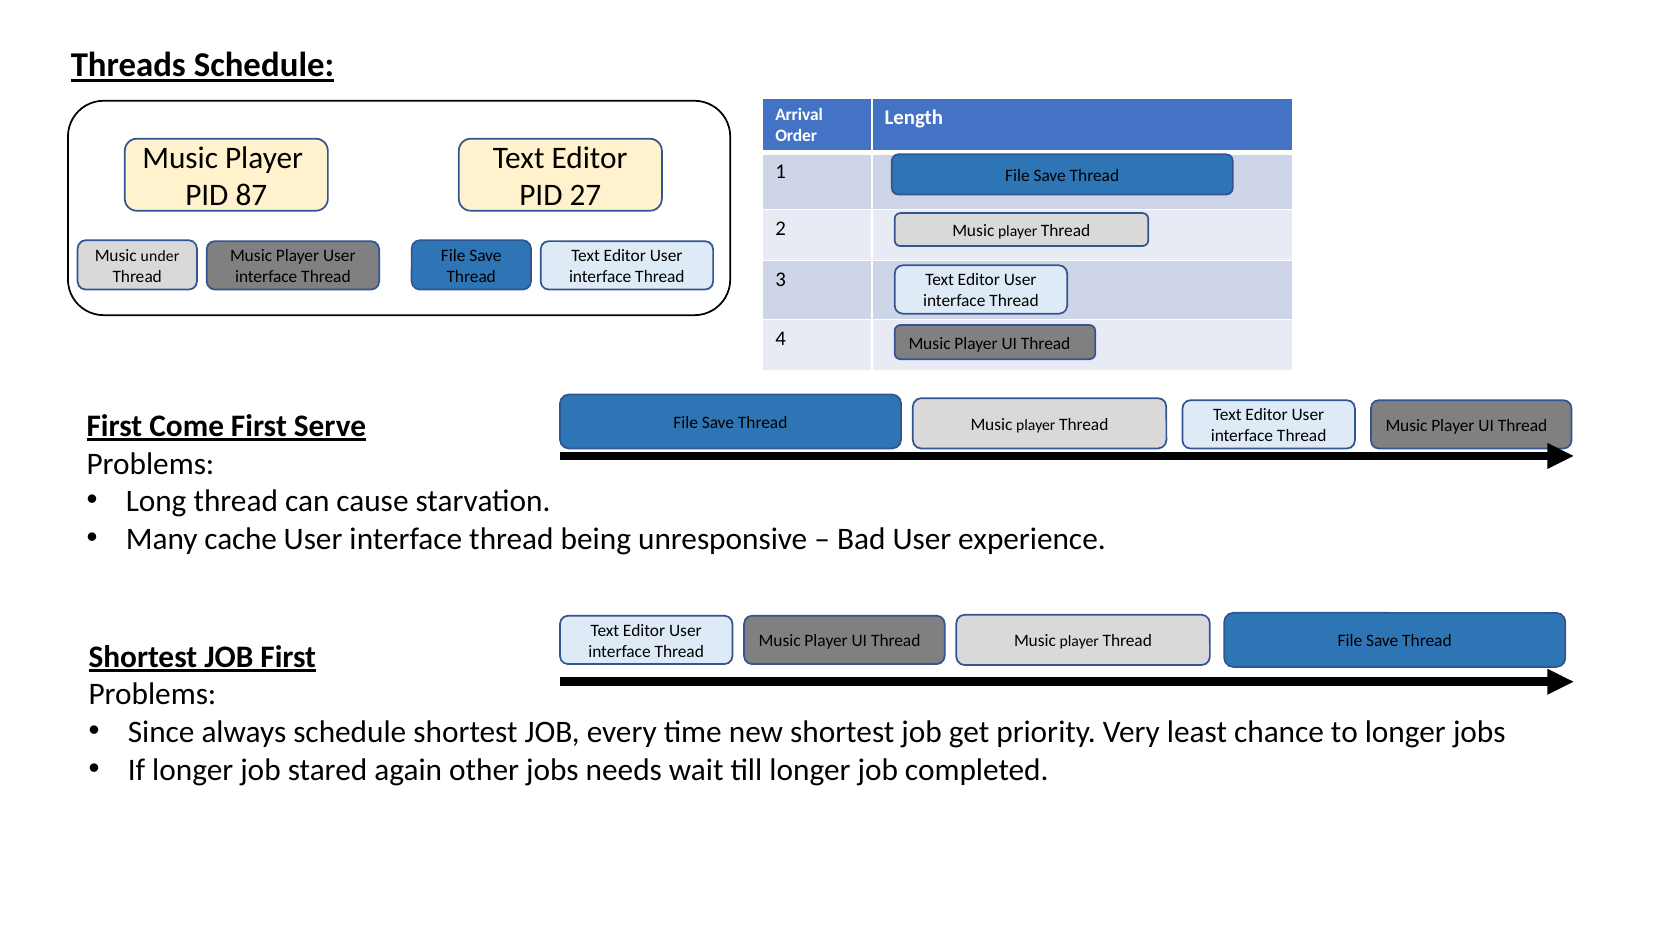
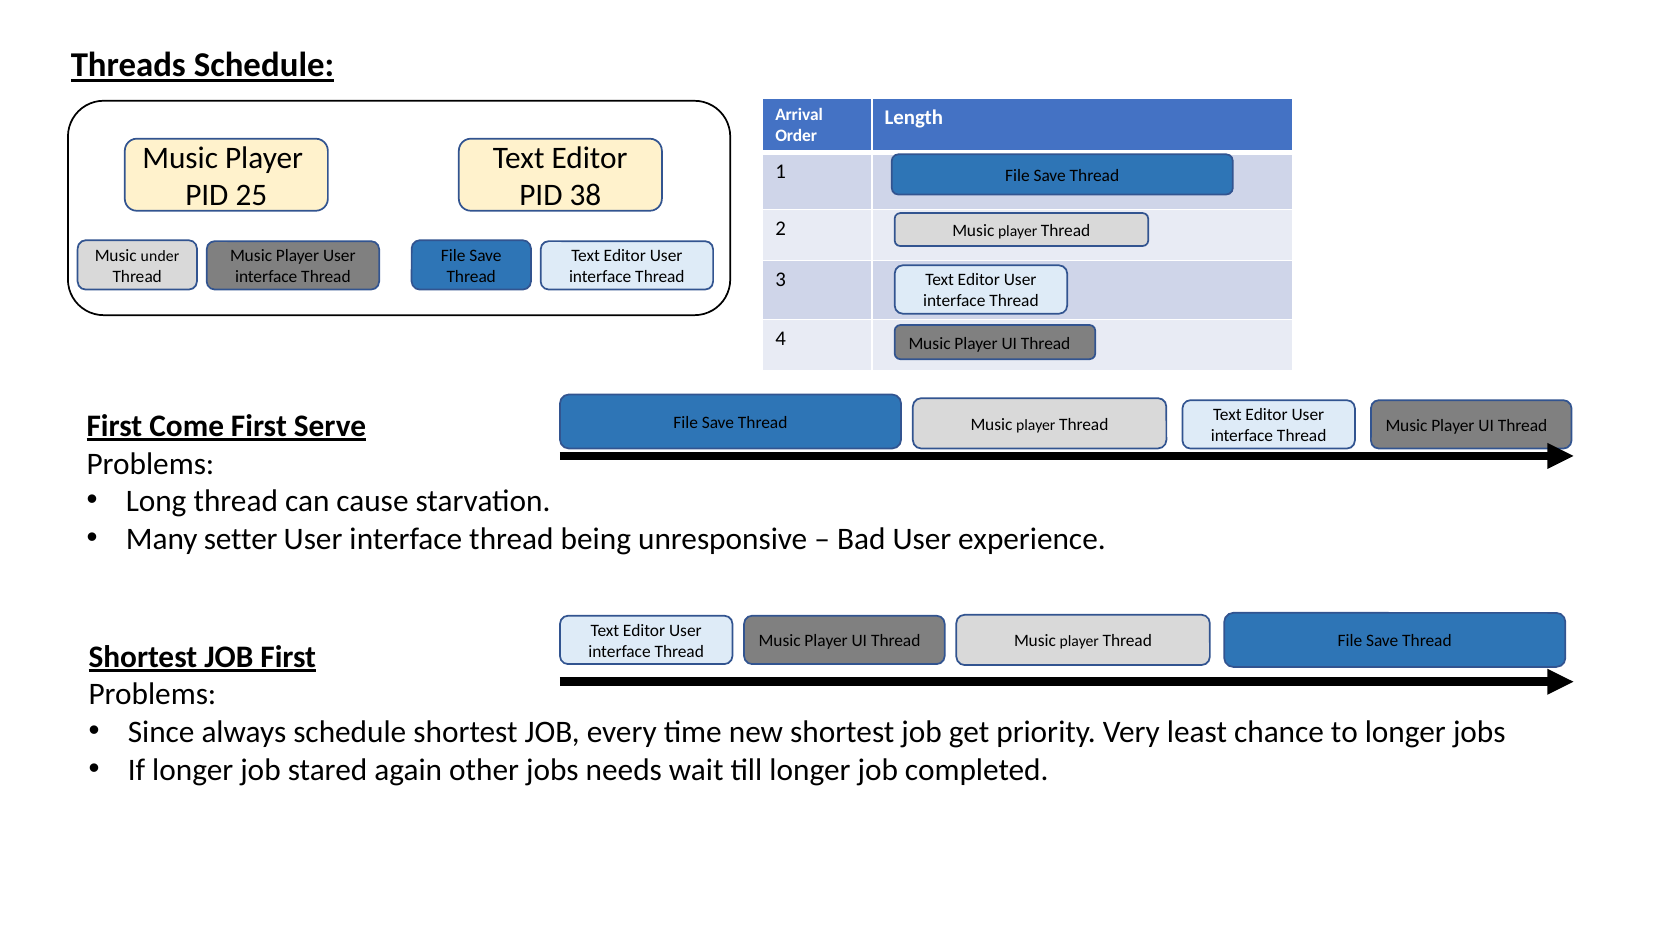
87: 87 -> 25 (251, 196)
27: 27 -> 38 (585, 196)
cache: cache -> setter (241, 539)
